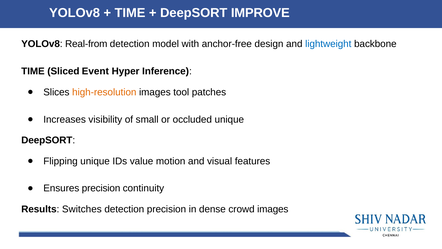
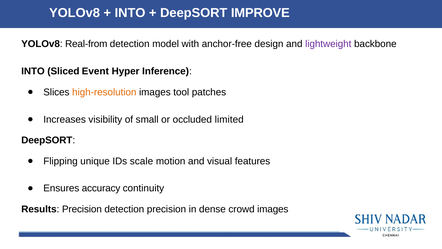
TIME: TIME -> INTO (130, 13)
lightweight colour: blue -> purple (328, 44)
TIME: TIME -> INTO (33, 71)
occluded unique: unique -> limited (229, 119)
value: value -> scale (142, 161)
Ensures precision: precision -> accuracy (101, 188)
Results Switches: Switches -> Precision (82, 209)
